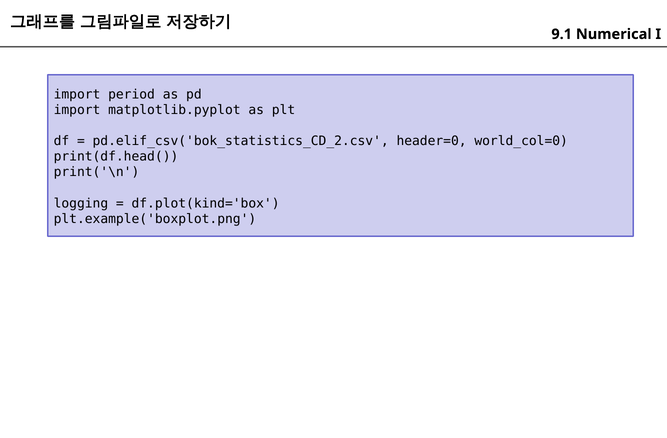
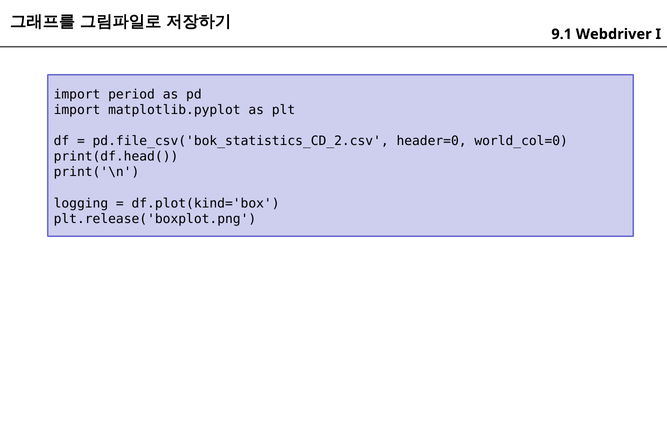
Numerical: Numerical -> Webdriver (614, 34)
pd.elif_csv('bok_statistics_CD_2.csv: pd.elif_csv('bok_statistics_CD_2.csv -> pd.file_csv('bok_statistics_CD_2.csv (241, 141)
plt.example('boxplot.png: plt.example('boxplot.png -> plt.release('boxplot.png (155, 219)
